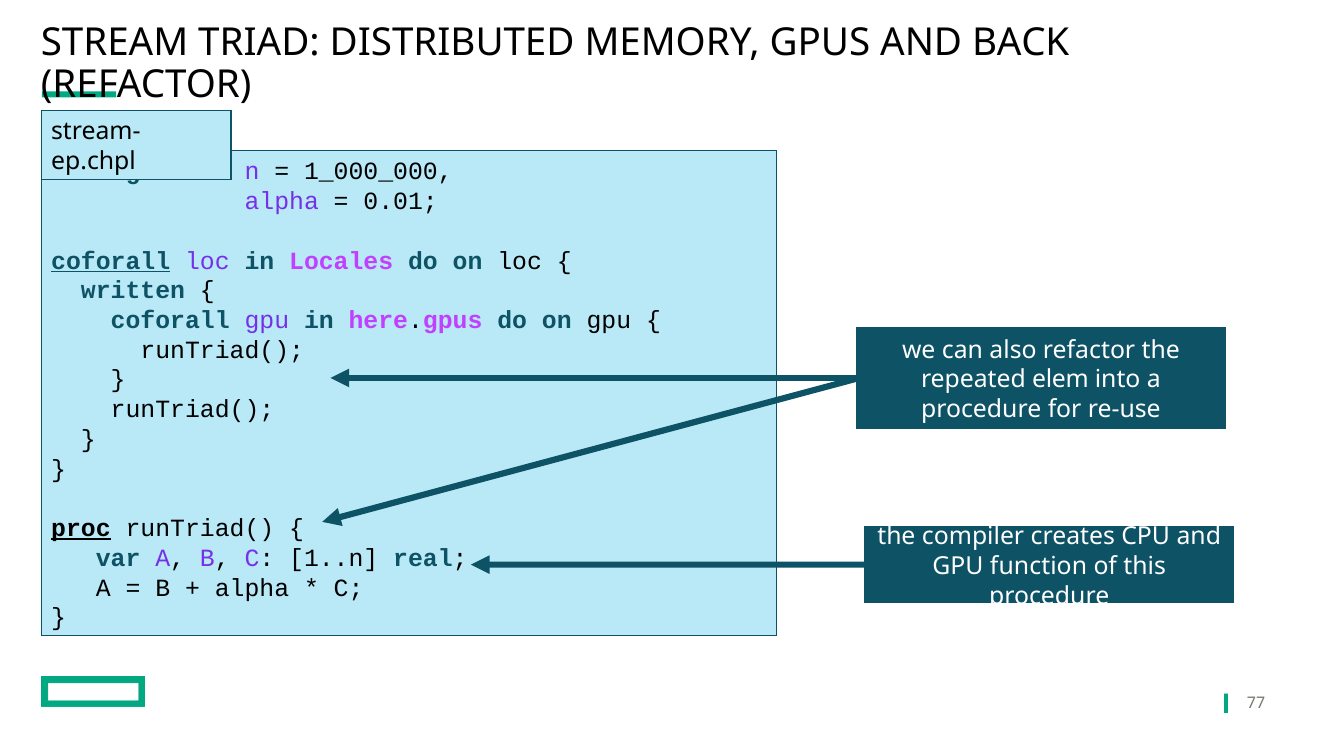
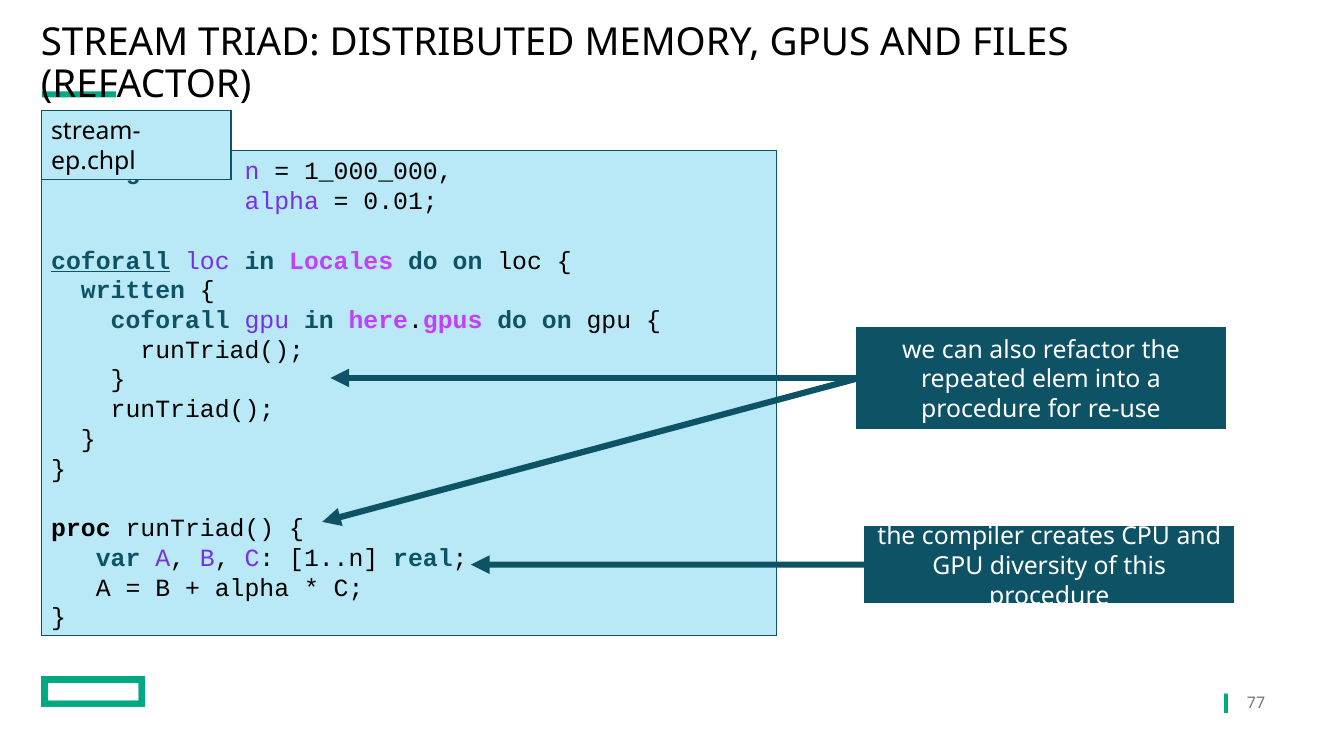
BACK: BACK -> FILES (1020, 43)
proc underline: present -> none (81, 529)
function: function -> diversity (1039, 567)
